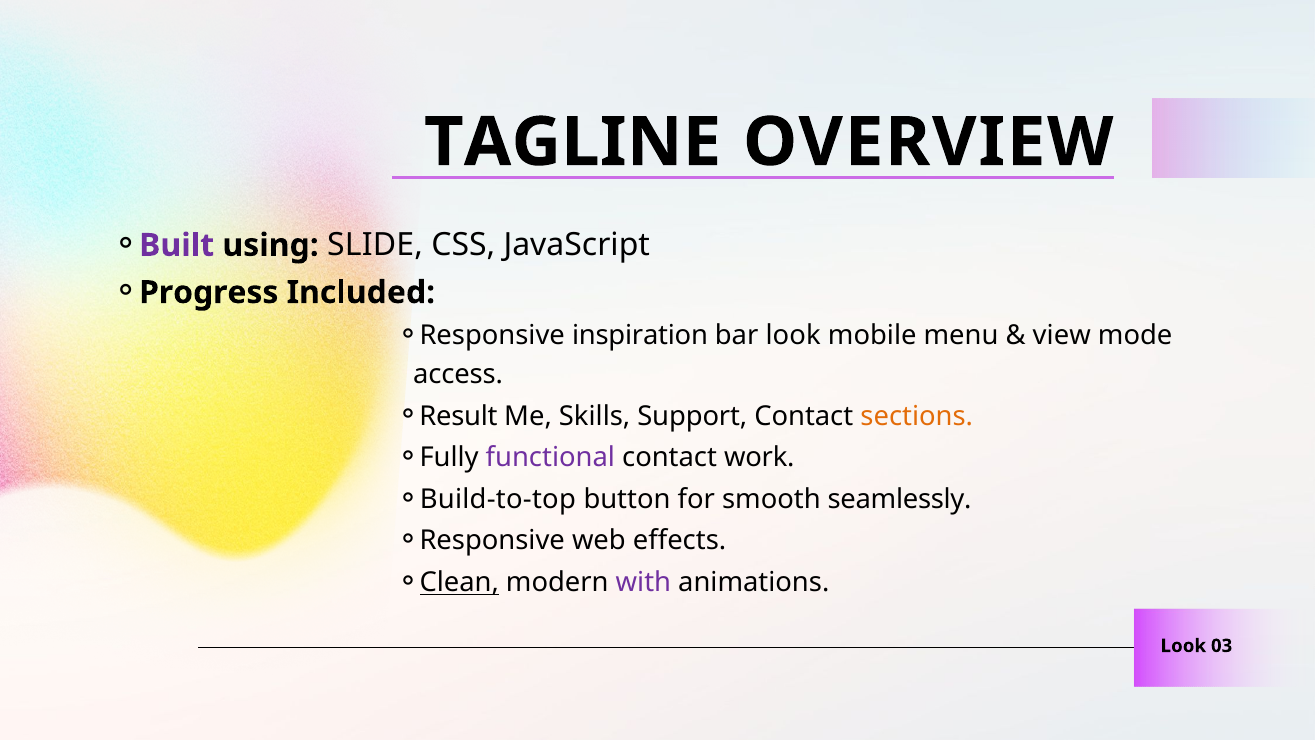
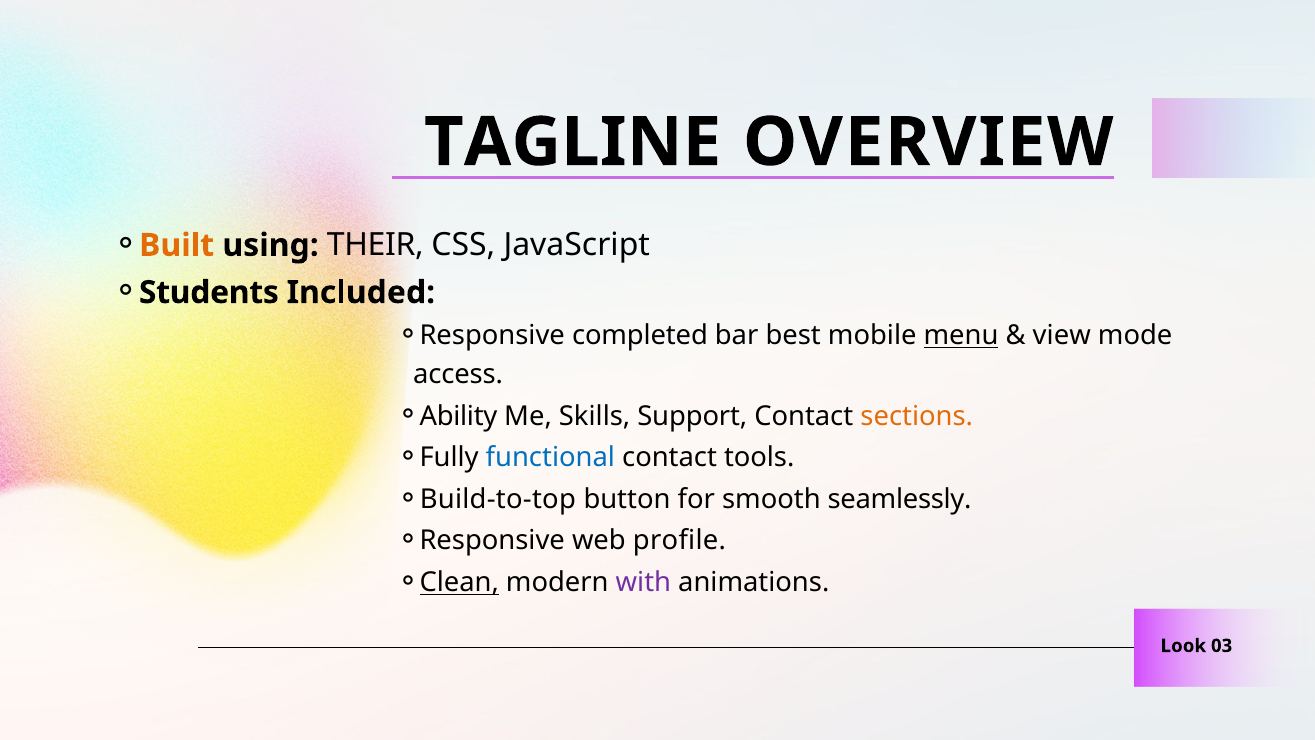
Built colour: purple -> orange (177, 245)
SLIDE: SLIDE -> THEIR (375, 245)
Progress: Progress -> Students (209, 292)
inspiration: inspiration -> completed (640, 336)
bar look: look -> best (793, 336)
menu underline: none -> present (961, 336)
Result: Result -> Ability (458, 416)
functional colour: purple -> blue (550, 458)
work: work -> tools (759, 458)
effects: effects -> profile (679, 541)
